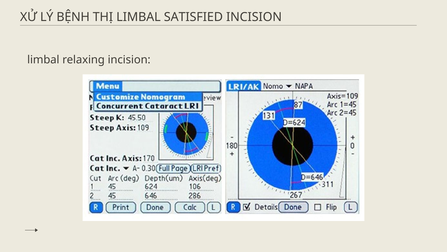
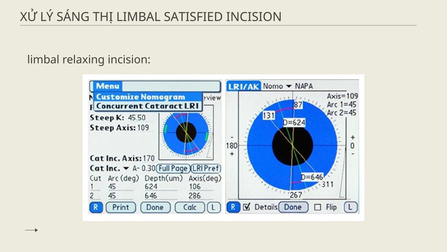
BỆNH: BỆNH -> SÁNG (73, 17)
